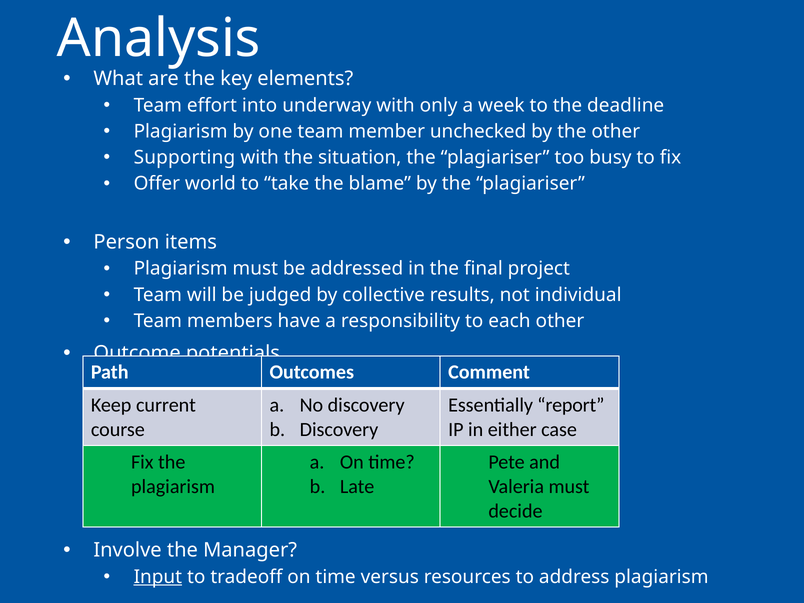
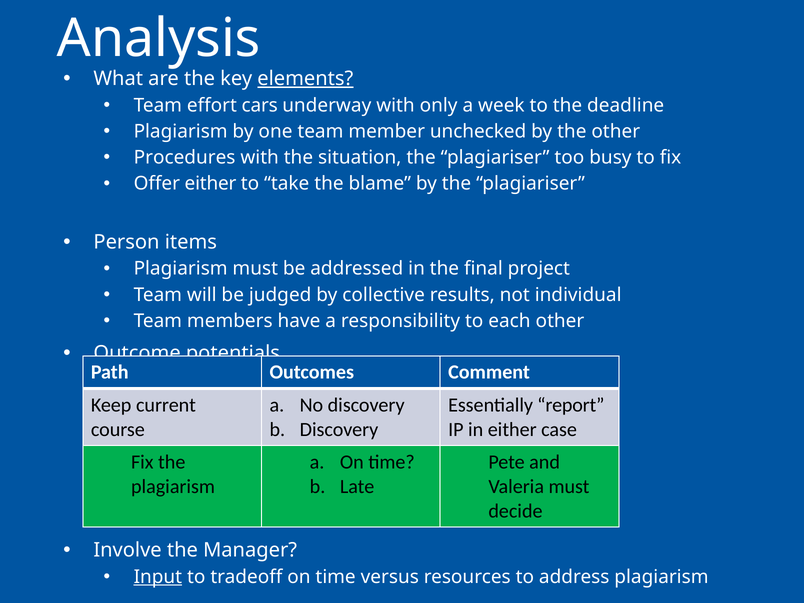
elements underline: none -> present (305, 79)
into: into -> cars (260, 105)
Supporting: Supporting -> Procedures (185, 158)
Offer world: world -> either (211, 184)
